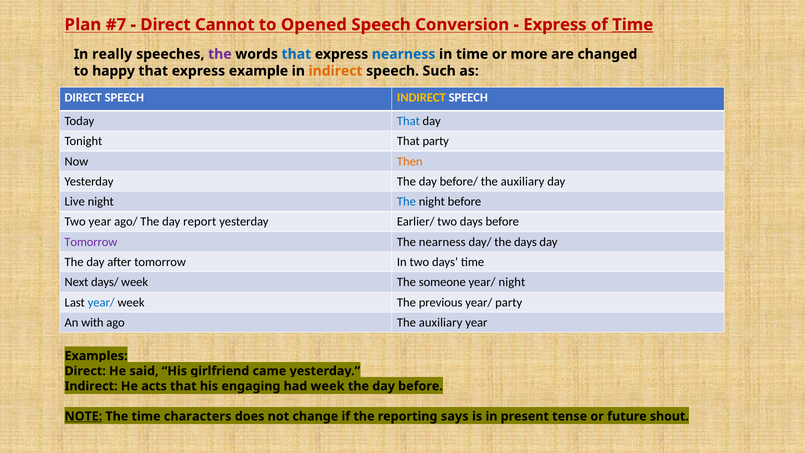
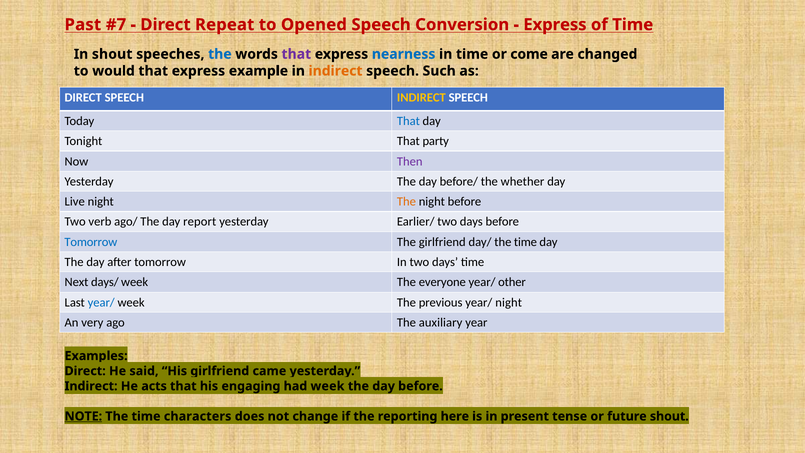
Plan: Plan -> Past (83, 25)
Cannot: Cannot -> Repeat (225, 25)
Time underline: present -> none (633, 25)
In really: really -> shout (112, 54)
the colour: purple -> blue (220, 54)
that colour: blue -> purple (296, 54)
more: more -> come (529, 54)
happy: happy -> would (114, 71)
Then colour: orange -> purple (410, 161)
before/ the auxiliary: auxiliary -> whether (523, 181)
The colour: blue -> orange (406, 202)
Two year: year -> verb (100, 222)
Tomorrow colour: purple -> blue (91, 242)
The nearness: nearness -> girlfriend (442, 242)
day/ the days: days -> time (525, 242)
someone: someone -> everyone (442, 282)
year/ night: night -> other (512, 282)
year/ party: party -> night (509, 302)
with: with -> very (92, 322)
says: says -> here (455, 416)
